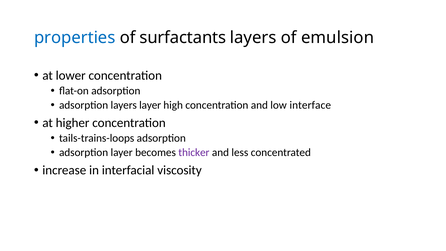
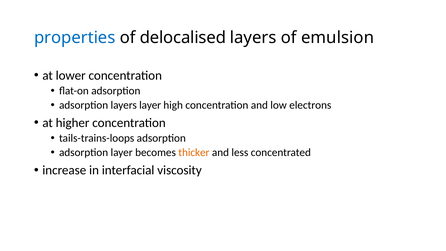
surfactants: surfactants -> delocalised (183, 37)
interface: interface -> electrons (310, 105)
thicker colour: purple -> orange (194, 153)
